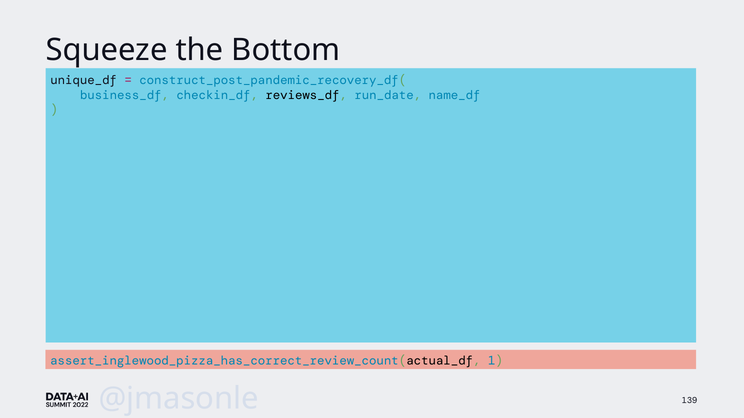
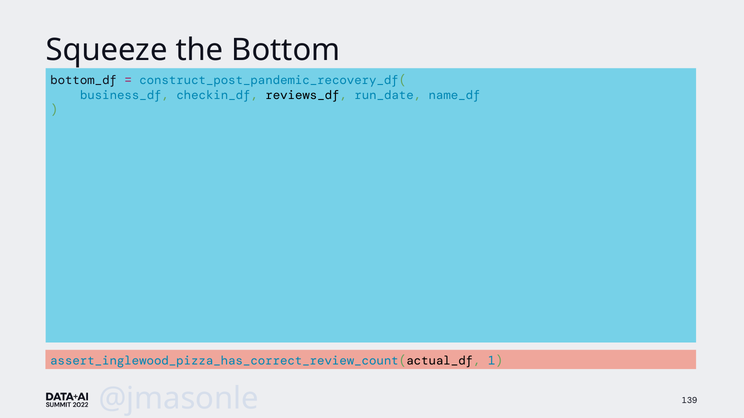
unique_df: unique_df -> bottom_df (84, 80)
